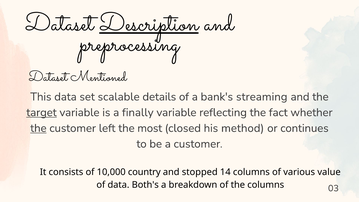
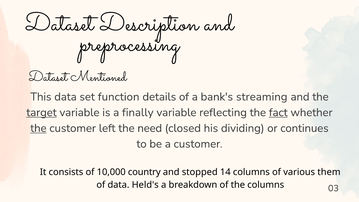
Description underline: present -> none (149, 22)
scalable: scalable -> function (119, 97)
fact underline: none -> present (278, 112)
most: most -> need (150, 128)
method: method -> dividing (243, 128)
value: value -> them (329, 172)
Both's: Both's -> Held's (145, 185)
